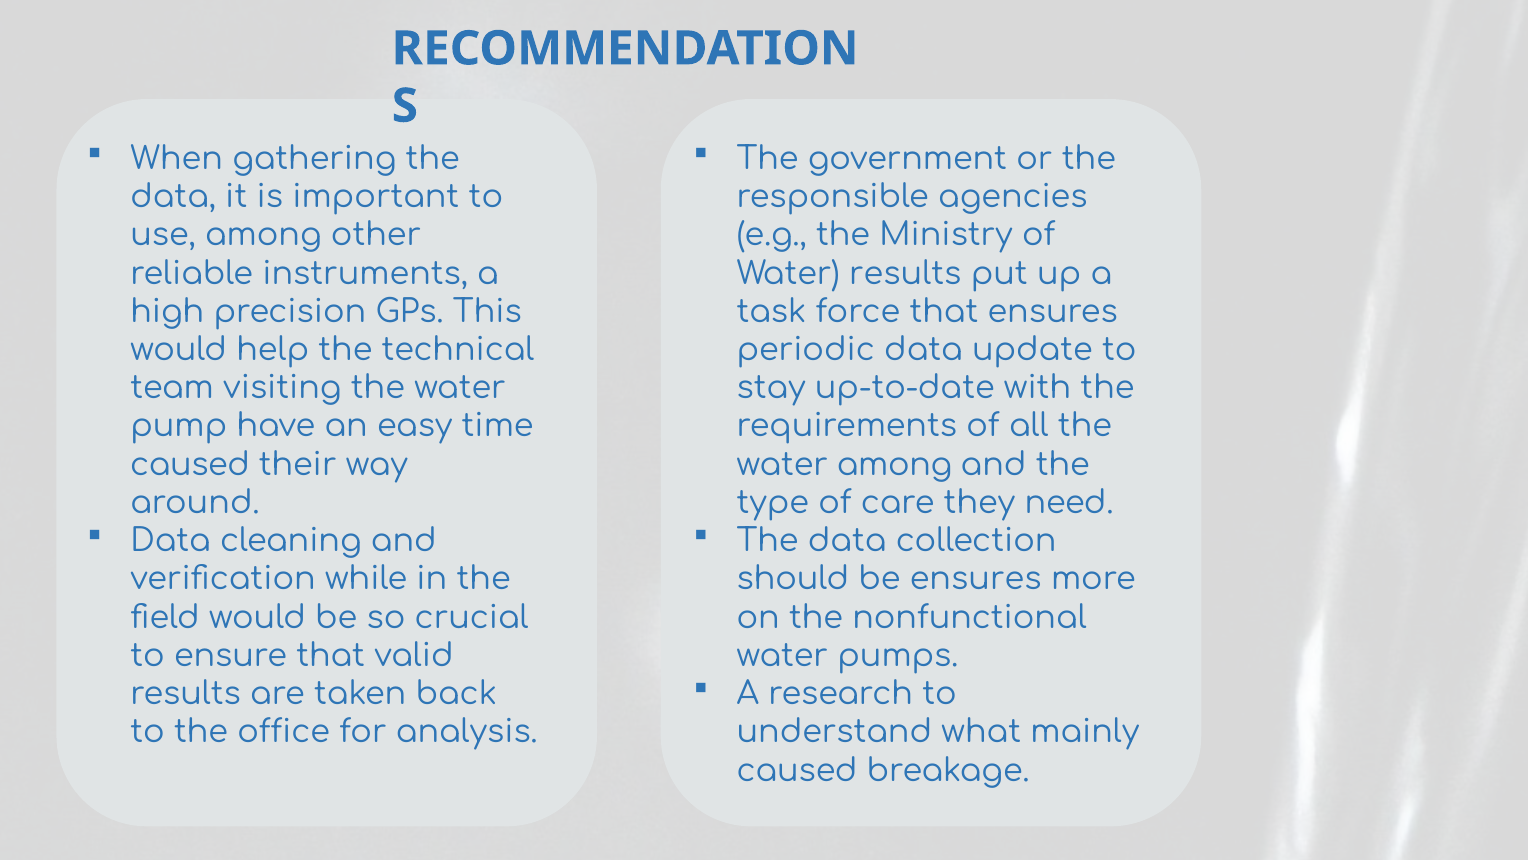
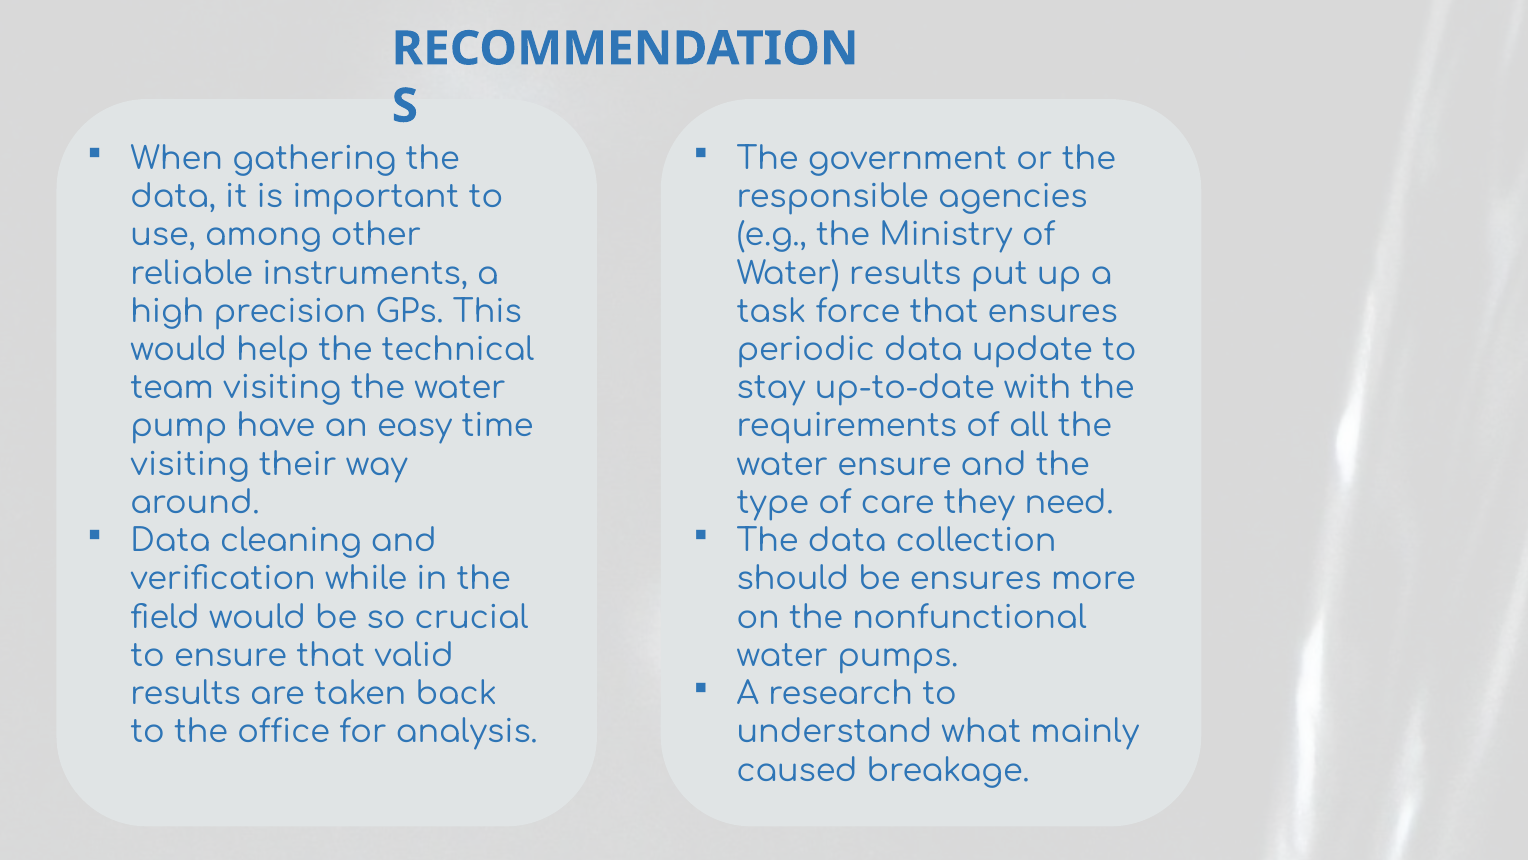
caused: caused -> visiting (190, 464)
water among: among -> ensure (894, 464)
